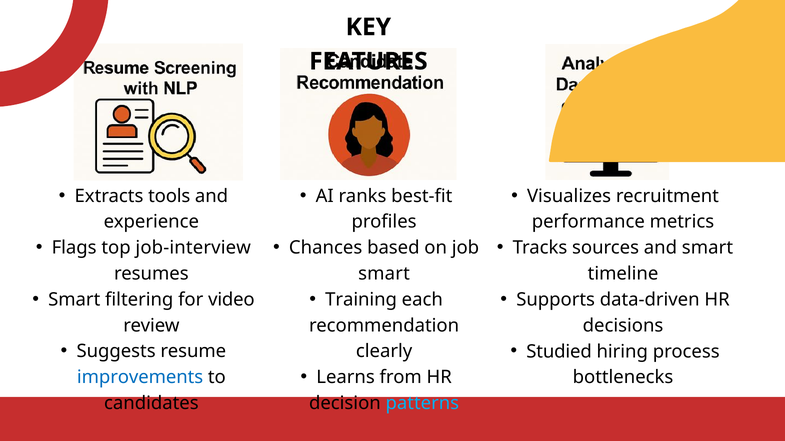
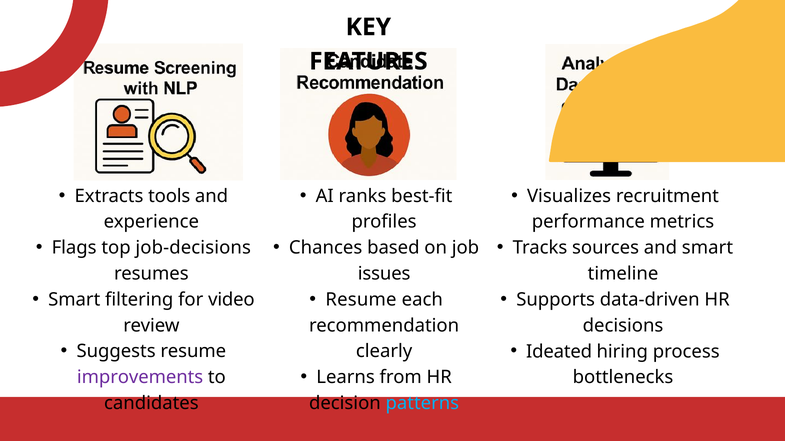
job-interview: job-interview -> job-decisions (193, 248)
smart: smart -> issues (384, 274)
Training: Training -> Resume (361, 300)
Studied: Studied -> Ideated (559, 352)
improvements colour: blue -> purple (140, 378)
